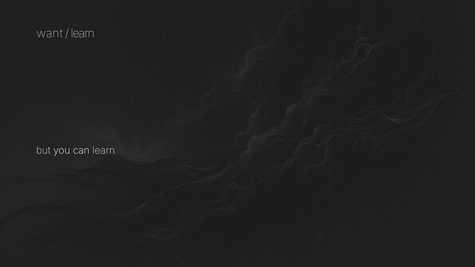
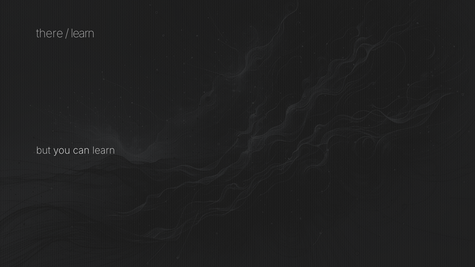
want: want -> there (50, 34)
